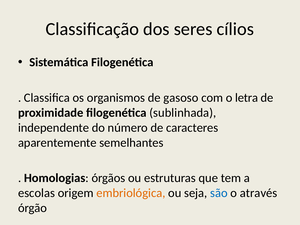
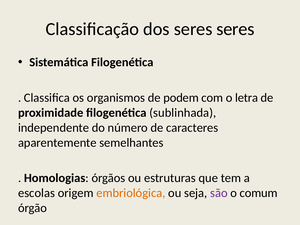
seres cílios: cílios -> seres (235, 29)
gasoso: gasoso -> podem (181, 98)
são colour: blue -> purple (219, 193)
através: através -> comum (259, 193)
